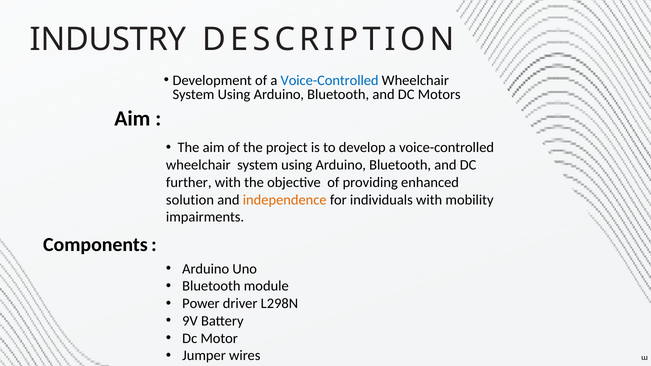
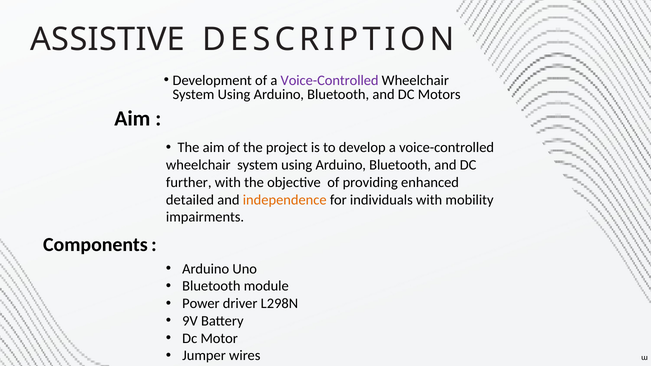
INDUSTRY: INDUSTRY -> ASSISTIVE (108, 40)
Voice-Controlled colour: blue -> purple (330, 80)
solution: solution -> detailed (190, 200)
